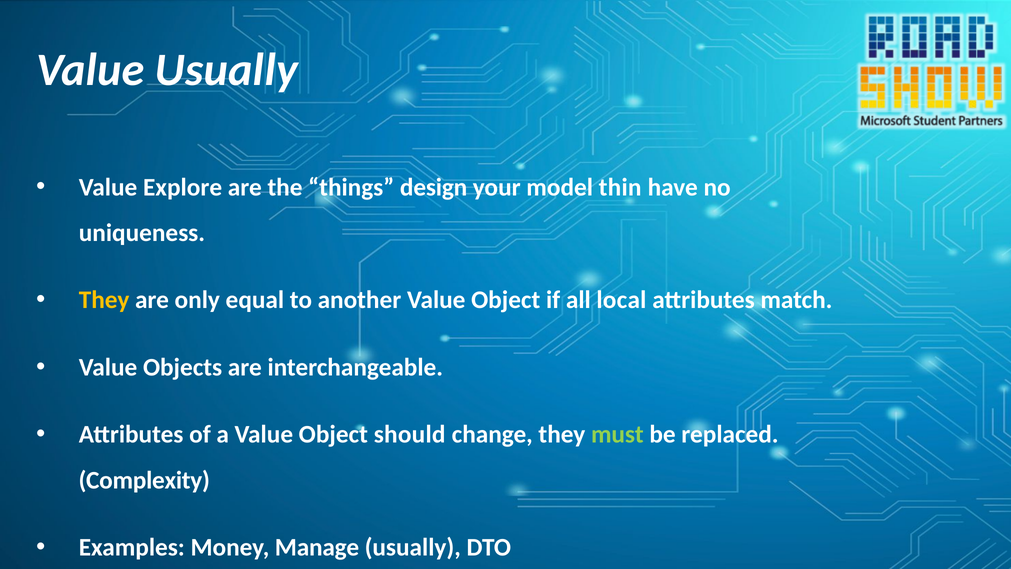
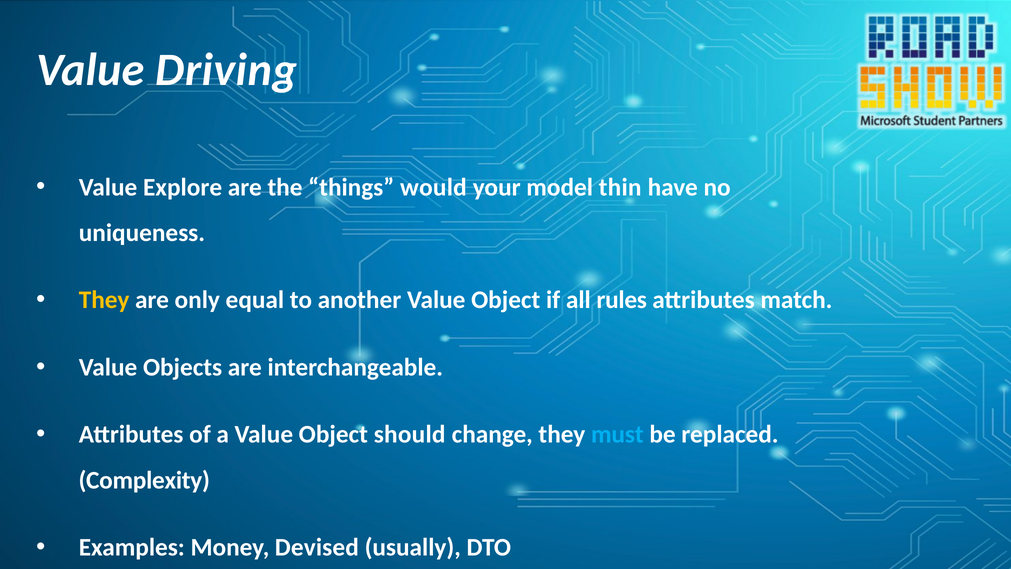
Value Usually: Usually -> Driving (226, 70)
design: design -> would (433, 187)
local: local -> rules (622, 300)
must colour: light green -> light blue (617, 434)
Manage: Manage -> Devised (317, 547)
